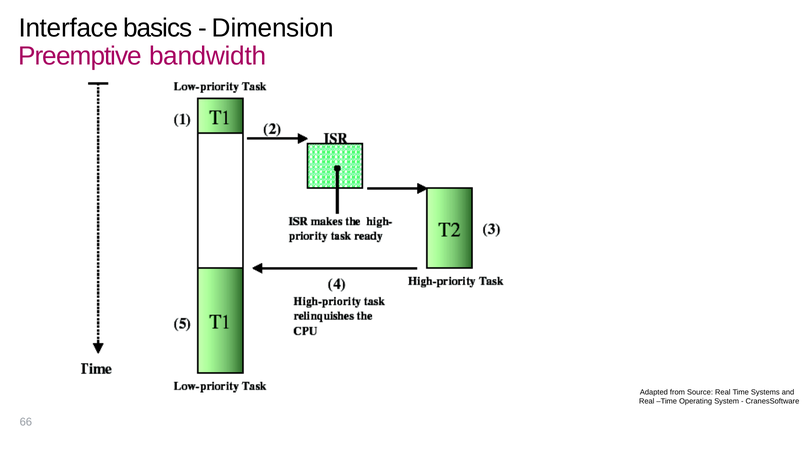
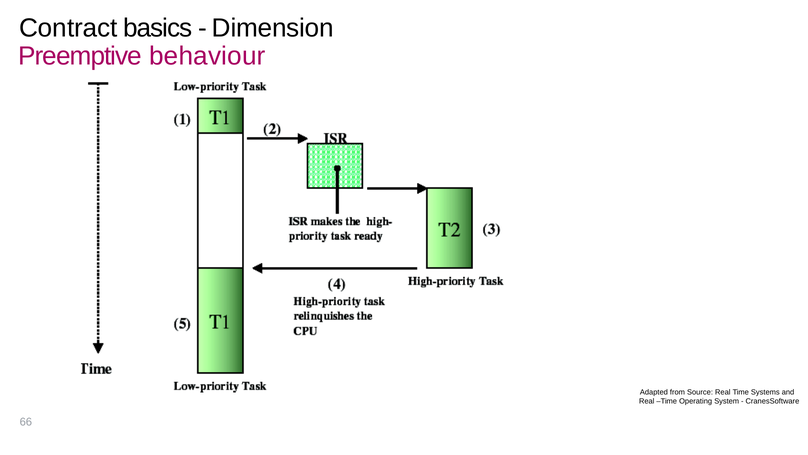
Interface: Interface -> Contract (68, 28)
bandwidth: bandwidth -> behaviour (207, 56)
